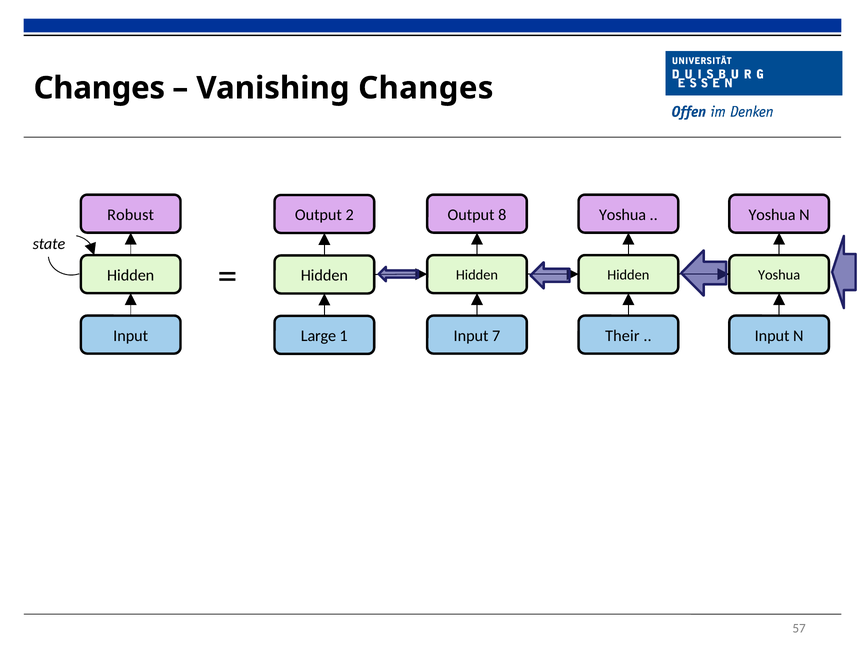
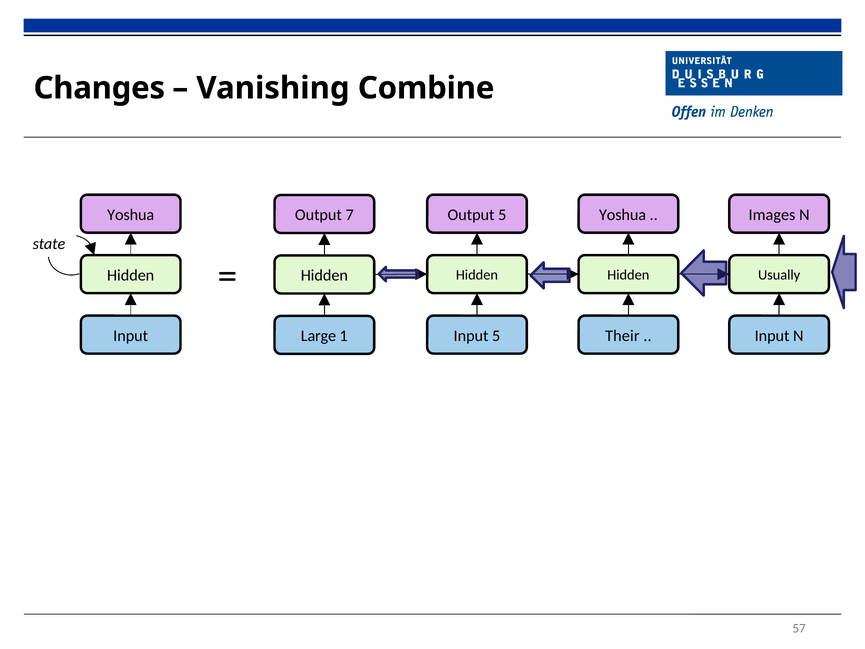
Vanishing Changes: Changes -> Combine (426, 88)
Robust: Robust -> Yoshua (131, 215)
Output 8: 8 -> 5 (502, 215)
Yoshua: Yoshua -> Images (772, 215)
2: 2 -> 7 (350, 215)
Yoshua: Yoshua -> Usually (779, 275)
Input 7: 7 -> 5 (496, 336)
